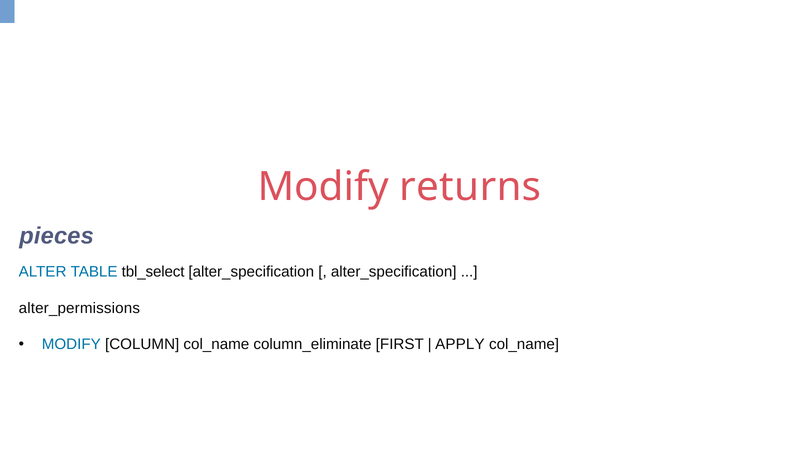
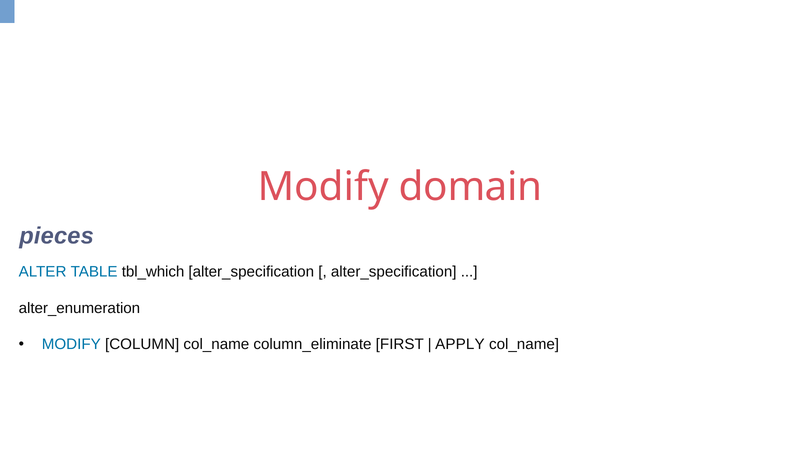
returns: returns -> domain (471, 187)
tbl_select: tbl_select -> tbl_which (153, 272)
alter_permissions: alter_permissions -> alter_enumeration (79, 308)
